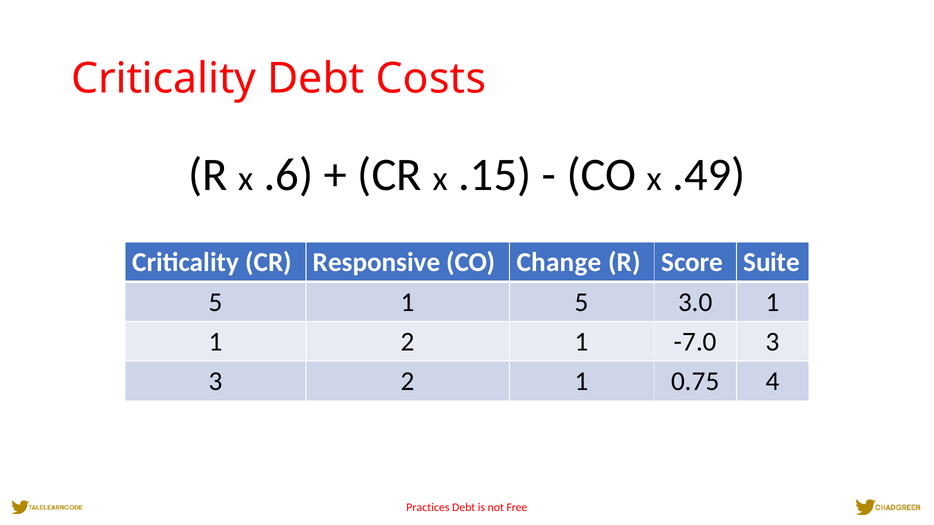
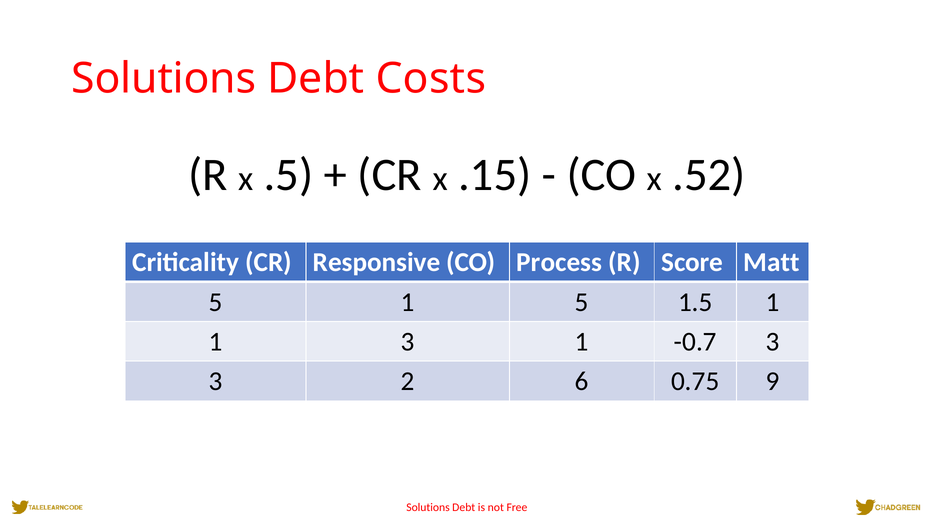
Criticality: Criticality -> Solutions (164, 78)
.6: .6 -> .5 (288, 175)
.49: .49 -> .52 (709, 175)
Change: Change -> Process (559, 263)
Suite: Suite -> Matt (772, 263)
3.0: 3.0 -> 1.5 (695, 302)
1 2: 2 -> 3 (408, 342)
-7.0: -7.0 -> -0.7 (695, 342)
3 2 1: 1 -> 6 (582, 382)
4: 4 -> 9 (773, 382)
Practices: Practices -> Solutions (428, 508)
